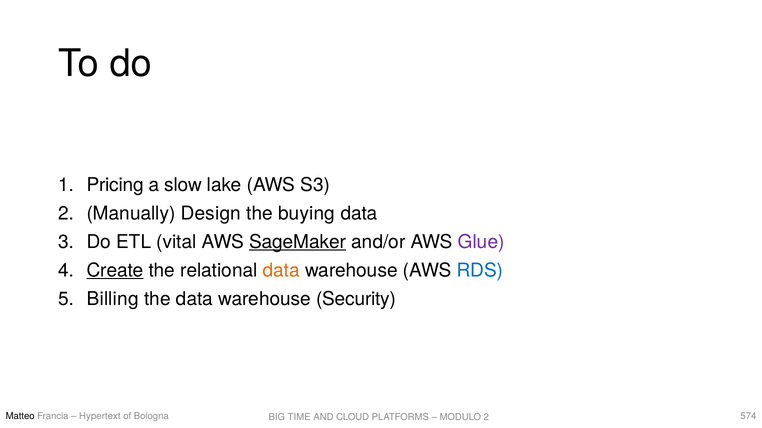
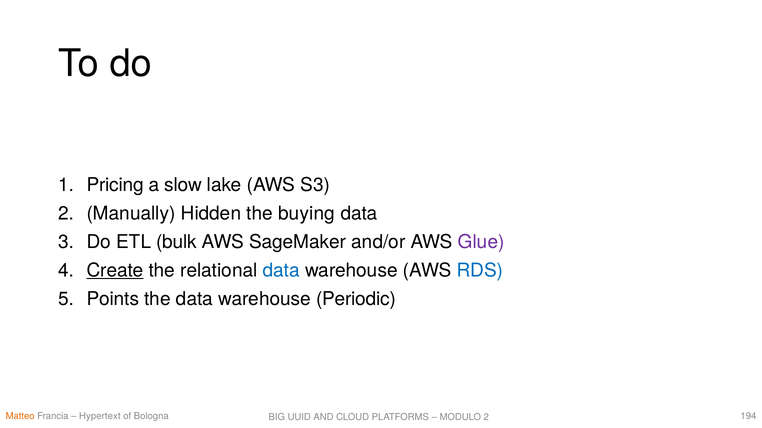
Design: Design -> Hidden (211, 214)
vital: vital -> bulk (177, 242)
SageMaker underline: present -> none (298, 242)
data colour: orange -> blue (281, 271)
Billing: Billing -> Points (113, 299)
Security: Security -> Periodic (356, 299)
Matteo colour: black -> orange (20, 417)
574: 574 -> 194 (748, 417)
TIME: TIME -> UUID (299, 418)
